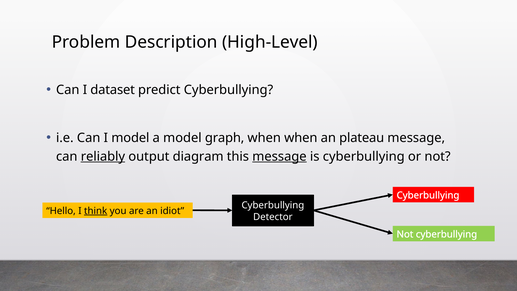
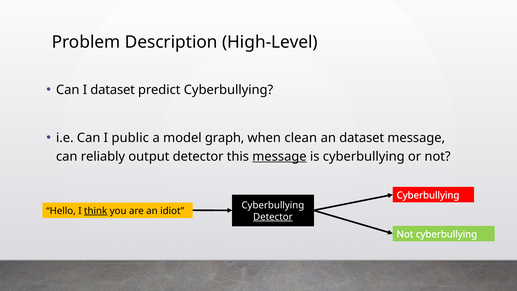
I model: model -> public (130, 138)
when when: when -> clean (301, 138)
an plateau: plateau -> dataset (362, 138)
reliably underline: present -> none (103, 156)
output diagram: diagram -> detector (198, 156)
Detector underline: none -> present (273, 217)
